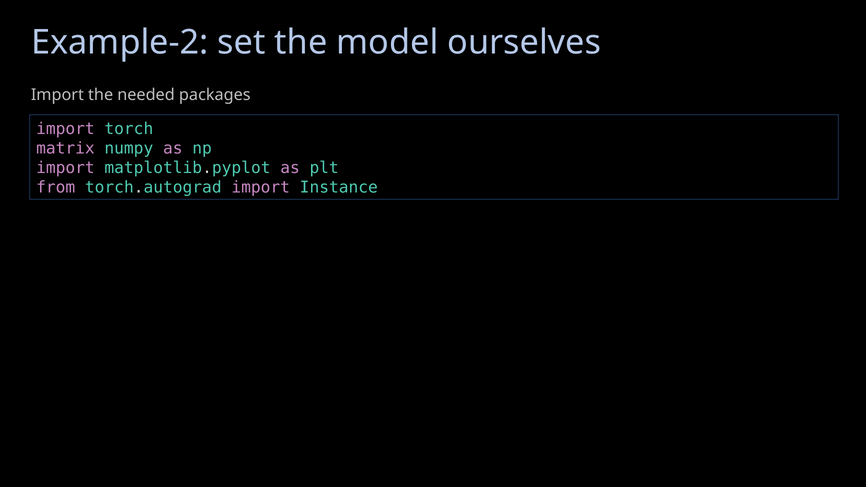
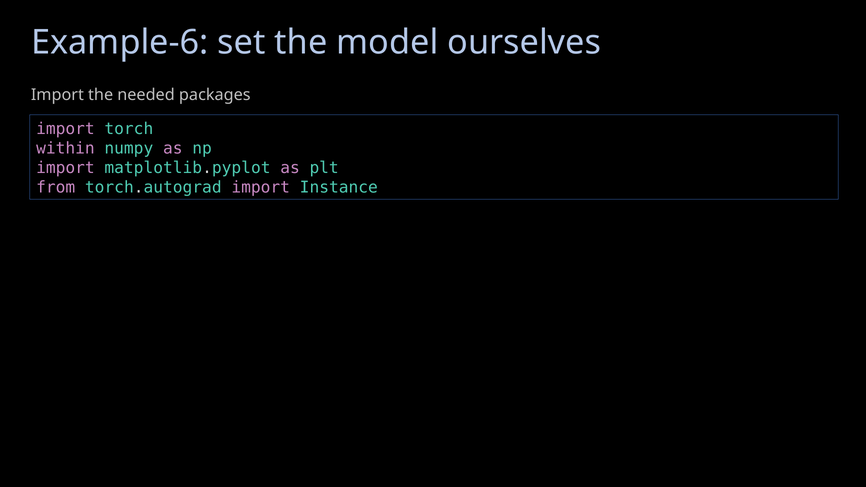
Example-2: Example-2 -> Example-6 (120, 42)
matrix: matrix -> within (65, 149)
